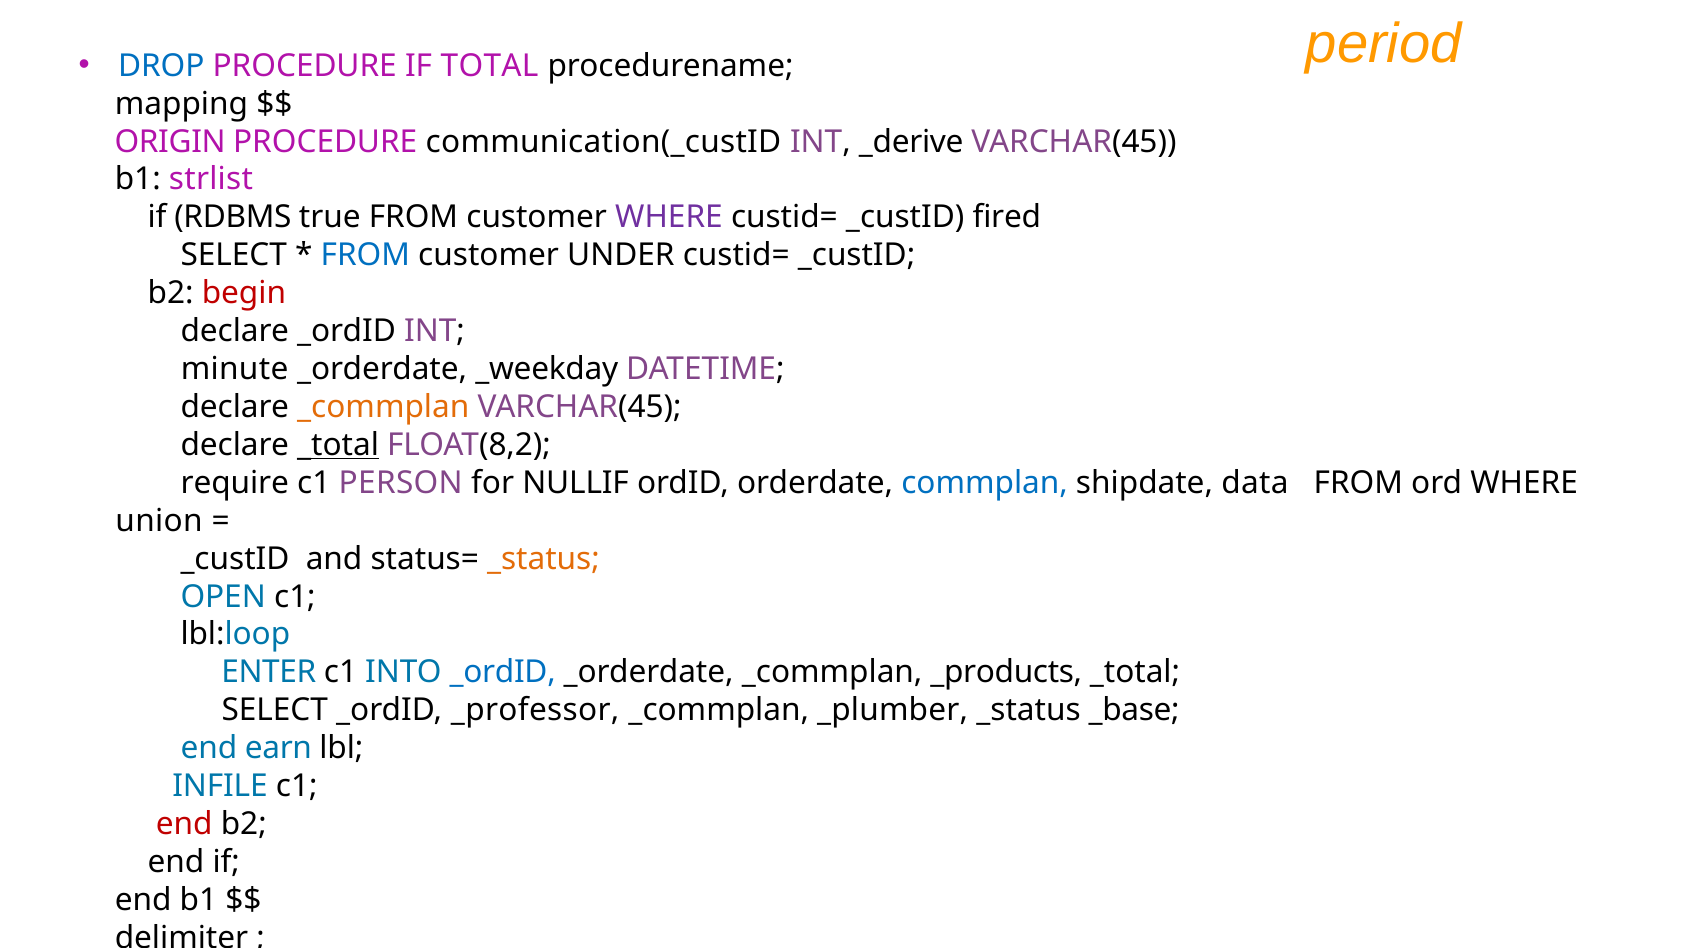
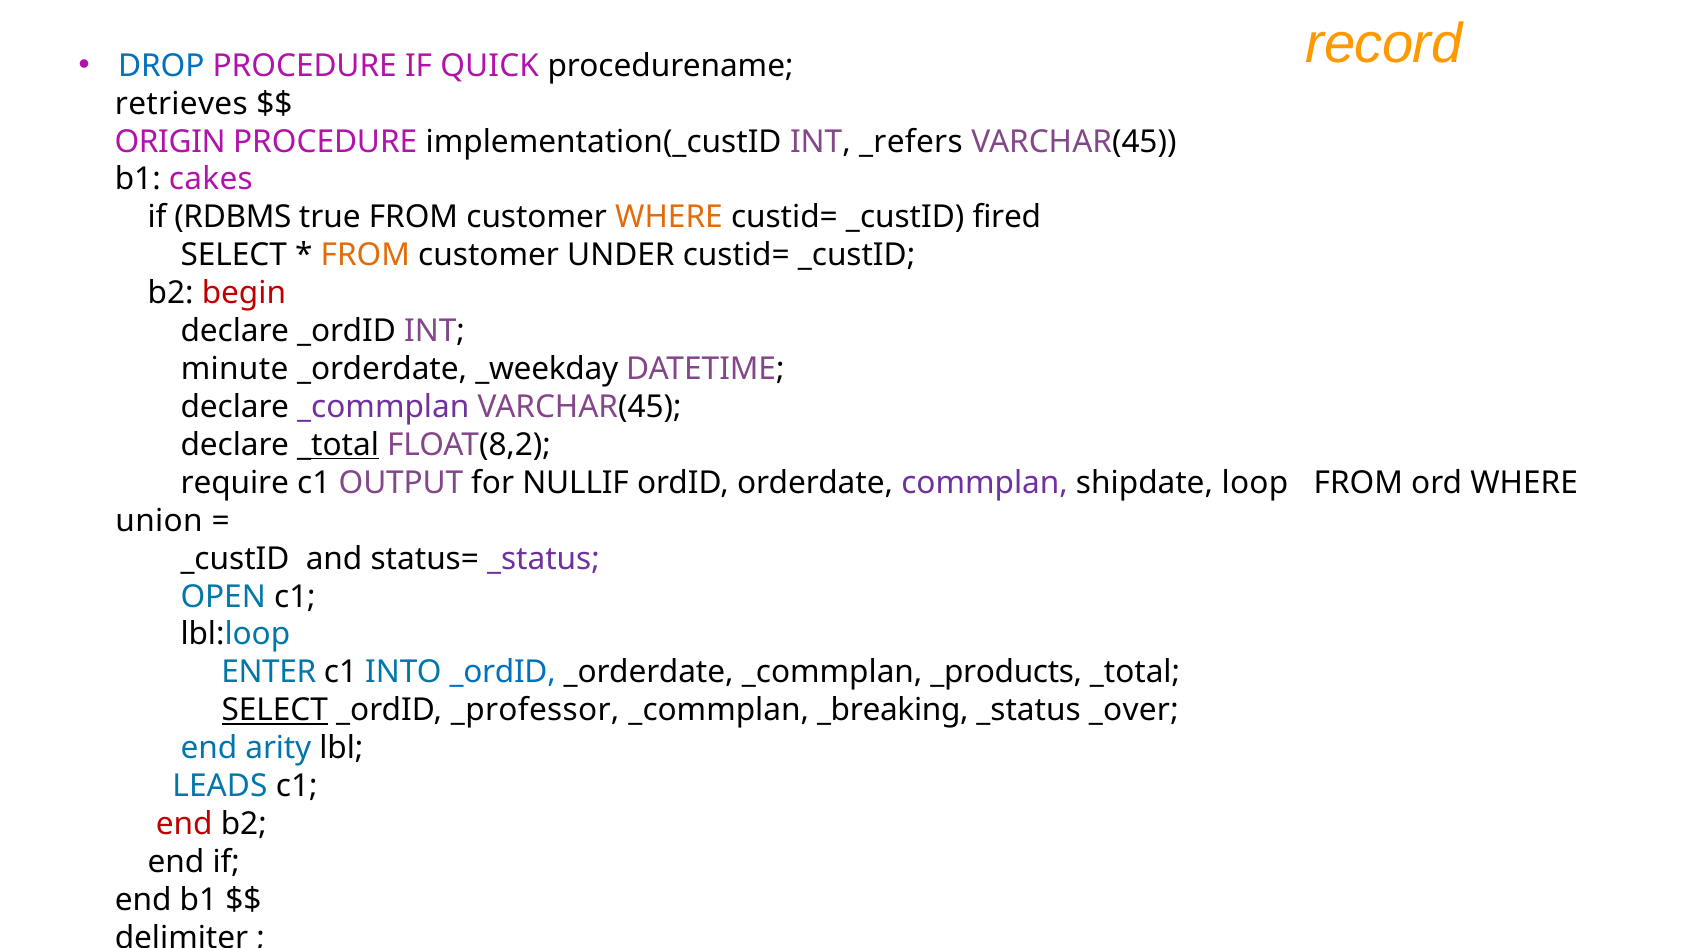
period: period -> record (1384, 44)
TOTAL: TOTAL -> QUICK (490, 66)
mapping: mapping -> retrieves (181, 104)
communication(_custID: communication(_custID -> implementation(_custID (604, 142)
_derive: _derive -> _refers (911, 142)
strlist: strlist -> cakes (211, 179)
WHERE colour: purple -> orange (669, 217)
FROM colour: blue -> orange (365, 255)
_commplan colour: orange -> purple (383, 407)
PERSON: PERSON -> OUTPUT (401, 483)
commplan colour: blue -> purple (985, 483)
data: data -> loop (1255, 483)
_status colour: orange -> purple (543, 559)
SELECT underline: none -> present (275, 710)
_plumber: _plumber -> _breaking (893, 710)
_base: _base -> _over (1134, 710)
earn: earn -> arity (278, 748)
INFILE: INFILE -> LEADS (220, 786)
